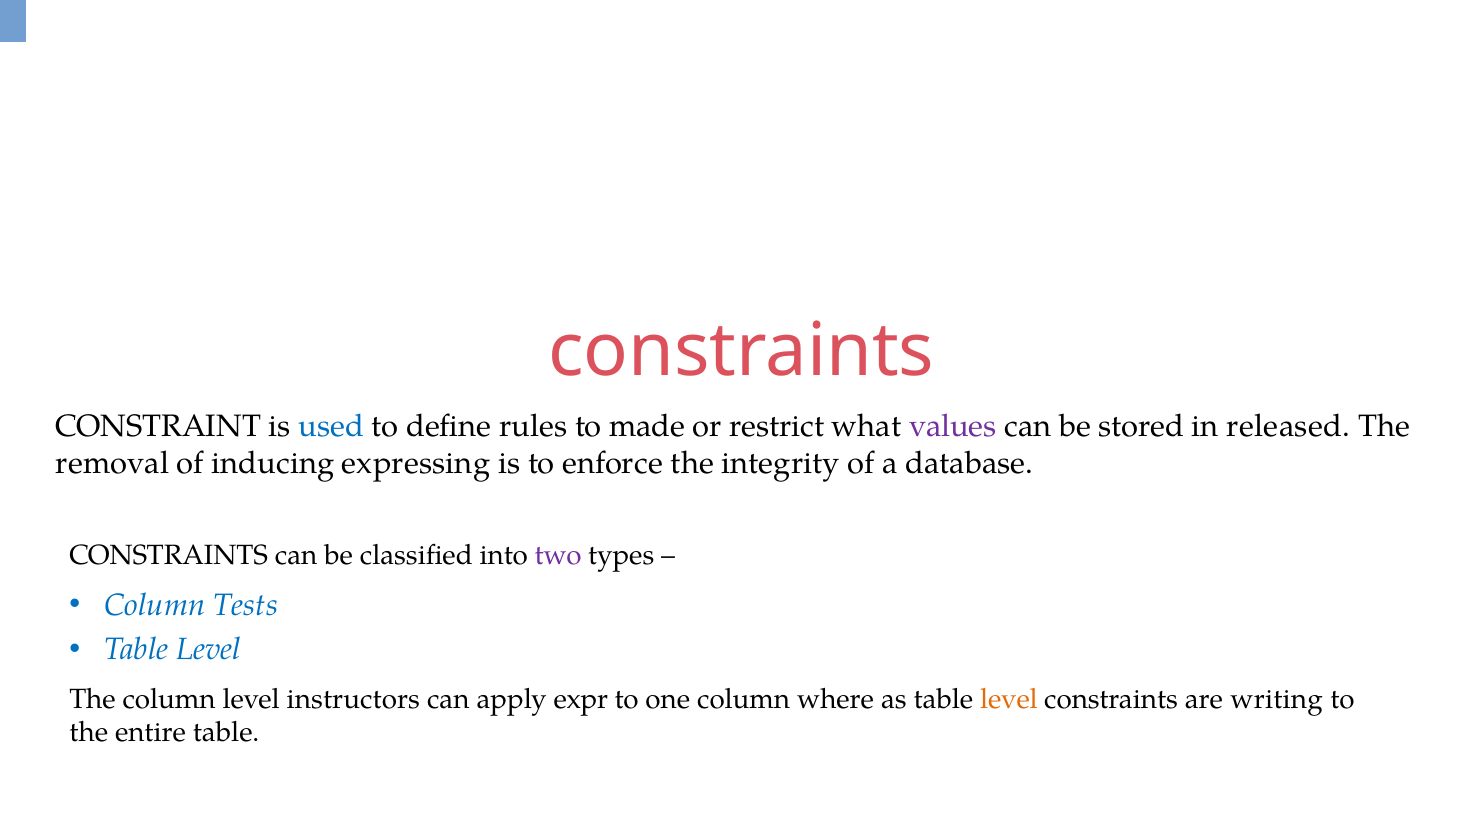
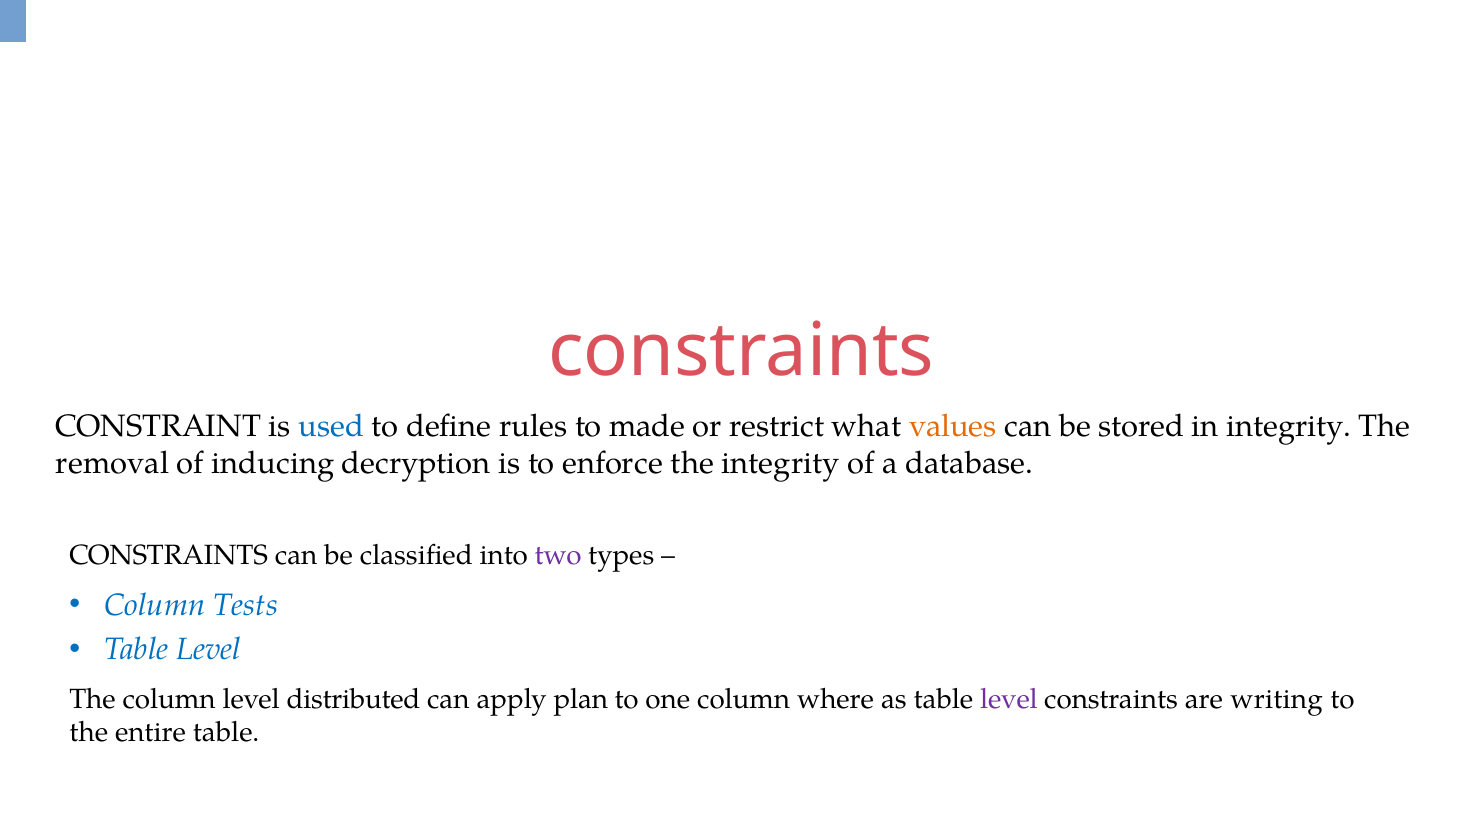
values colour: purple -> orange (953, 426)
in released: released -> integrity (1289, 426)
expressing: expressing -> decryption (416, 463)
instructors: instructors -> distributed (354, 700)
expr: expr -> plan (581, 700)
level colour: orange -> purple (1009, 700)
